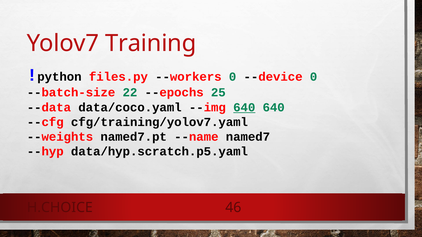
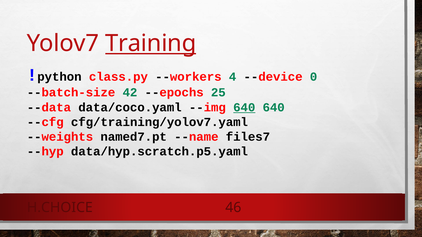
Training underline: none -> present (151, 44)
files.py: files.py -> class.py (118, 77)
--workers 0: 0 -> 4 (233, 77)
22: 22 -> 42 (130, 93)
named7: named7 -> files7 (248, 137)
